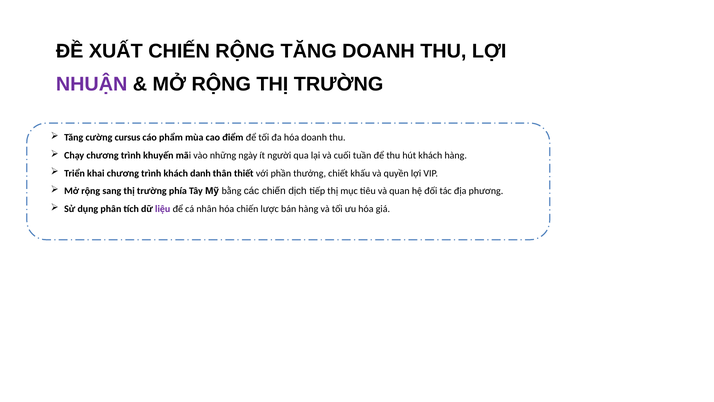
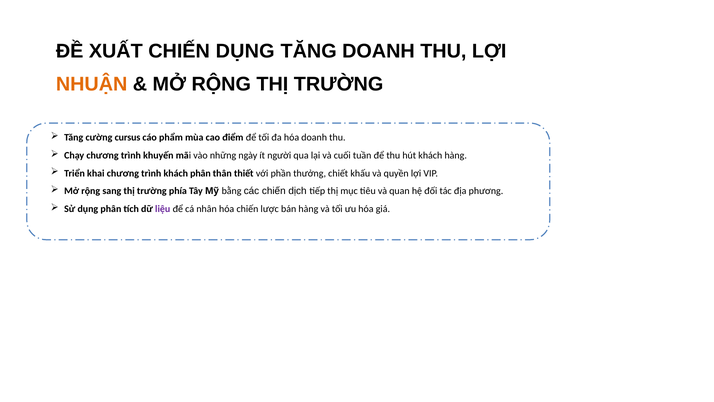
CHIẾN RỘNG: RỘNG -> DỤNG (245, 51)
NHUẬN colour: purple -> orange (92, 84)
khách danh: danh -> phân (200, 173)
